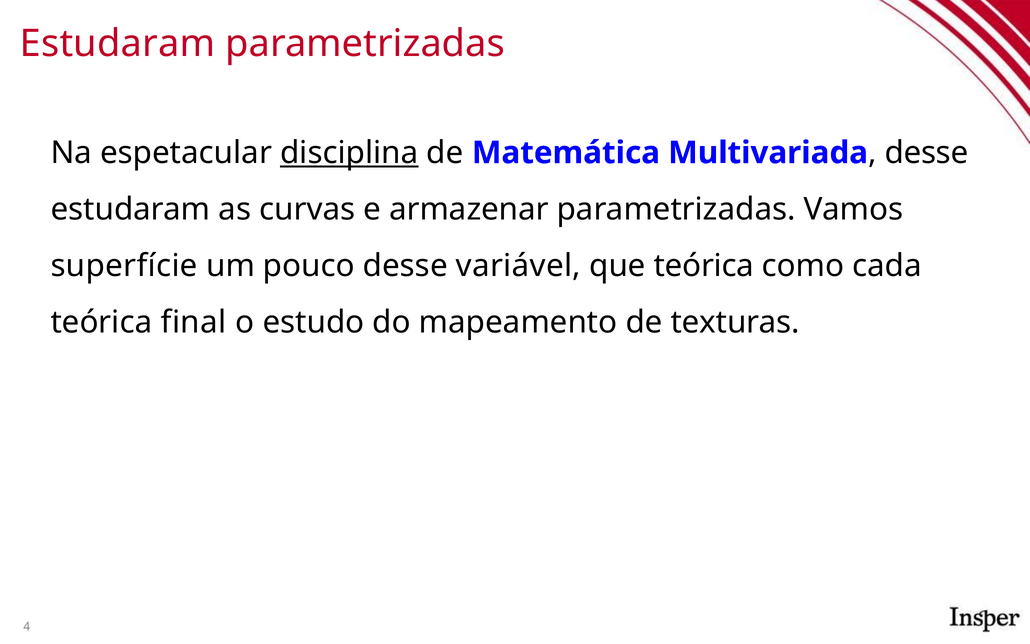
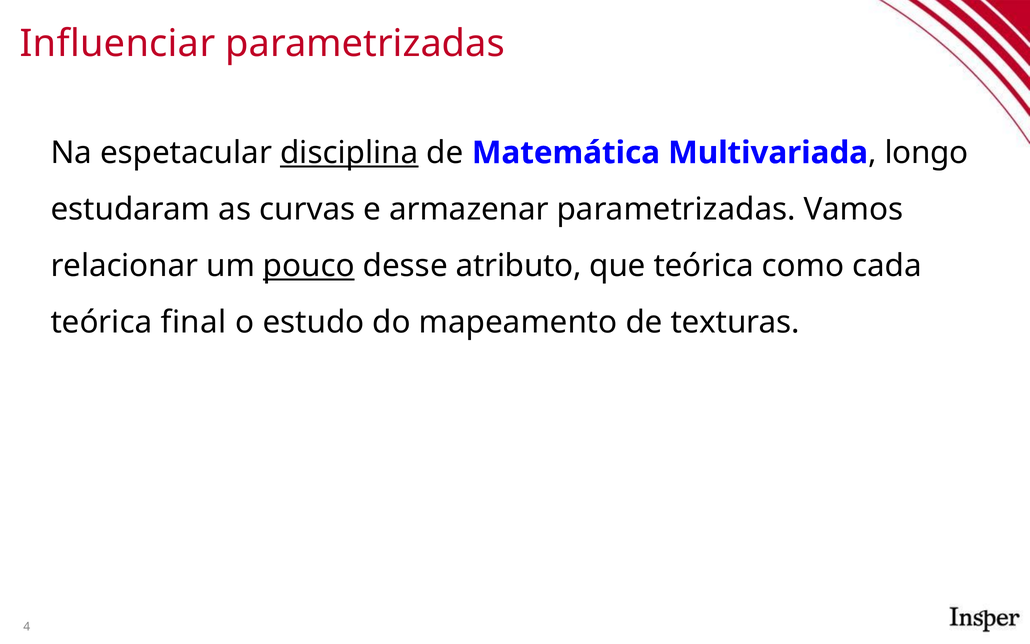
Estudaram: Estudaram -> Influenciar (118, 44)
desse: desse -> longo (927, 153)
superfície: superfície -> relacionar (124, 266)
pouco underline: none -> present (309, 266)
variável: variável -> atributo (519, 266)
